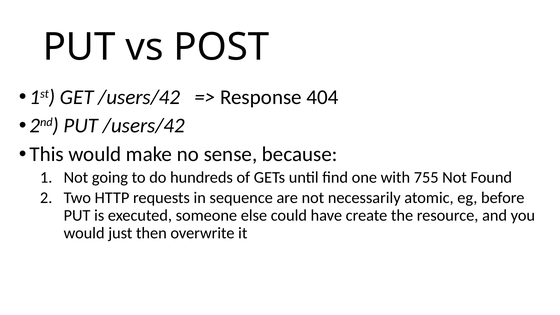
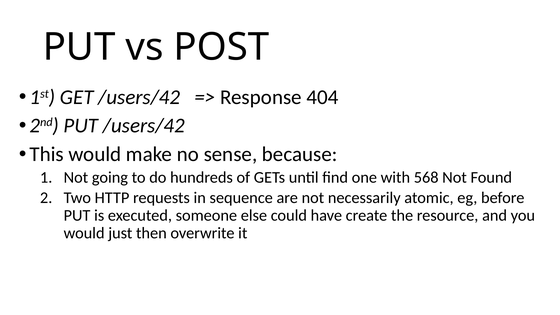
755: 755 -> 568 (426, 177)
